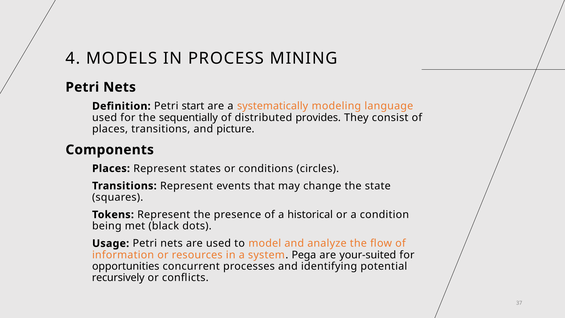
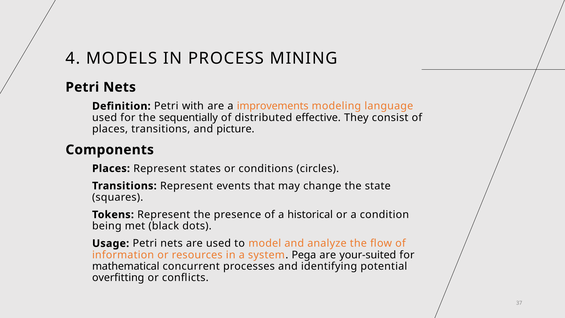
start: start -> with (193, 106)
systematically: systematically -> improvements (273, 106)
provides: provides -> effective (318, 118)
opportunities: opportunities -> mathematical (126, 266)
recursively: recursively -> overfitting (118, 278)
